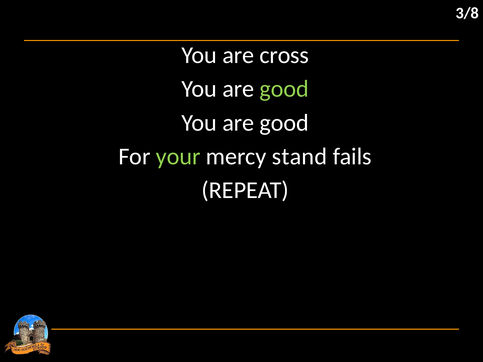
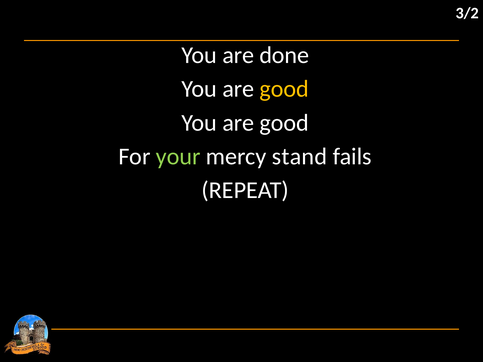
3/8: 3/8 -> 3/2 (467, 13)
cross: cross -> done (284, 55)
good colour: light green -> yellow (284, 89)
